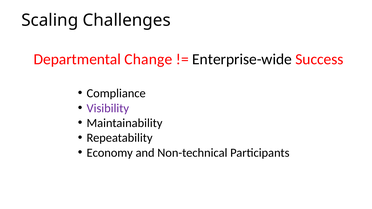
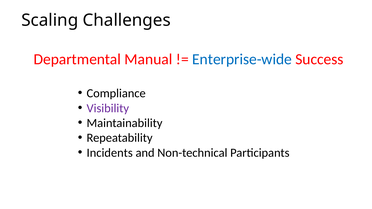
Change: Change -> Manual (148, 59)
Enterprise-wide colour: black -> blue (242, 59)
Economy: Economy -> Incidents (110, 153)
